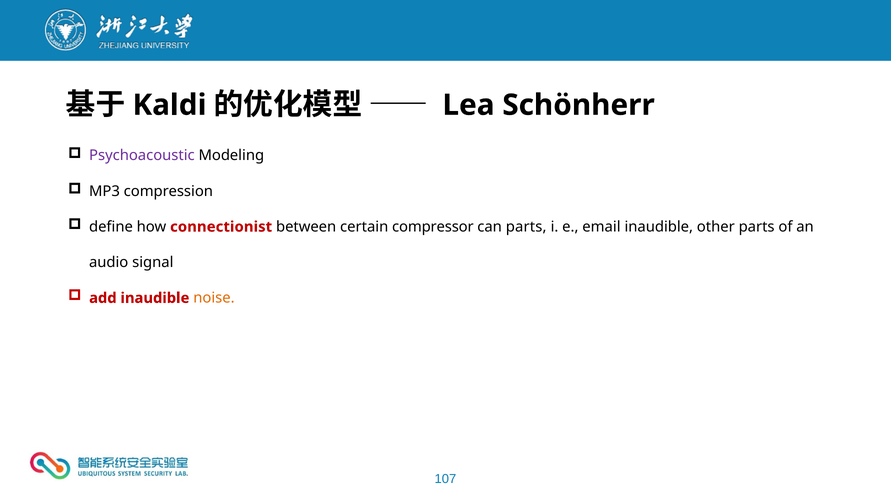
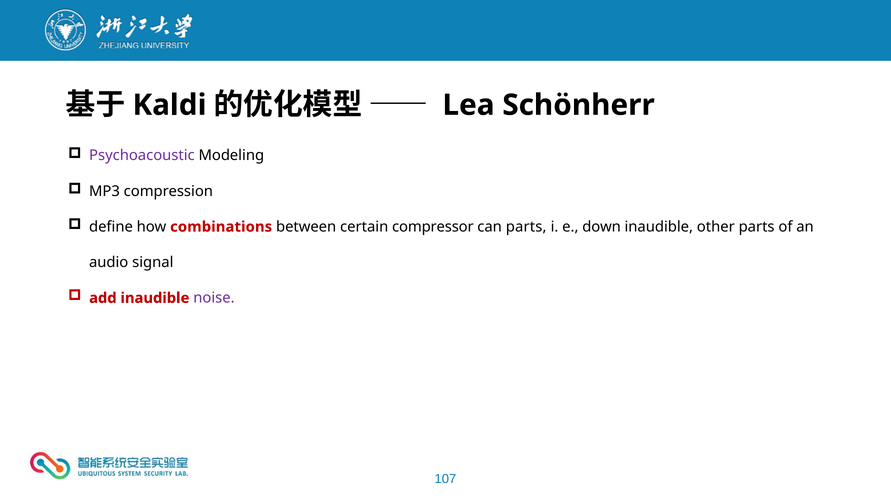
connectionist: connectionist -> combinations (221, 227)
email: email -> down (602, 227)
noise colour: orange -> purple (214, 298)
